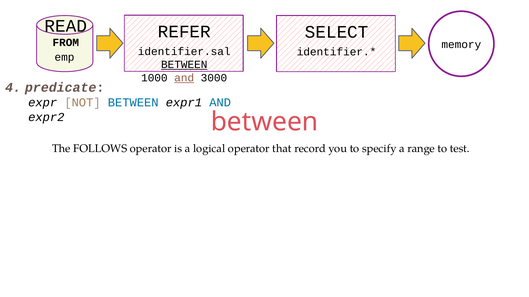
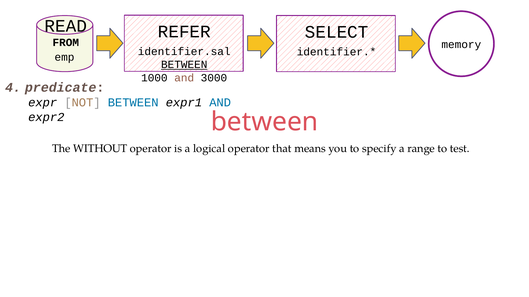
and underline: present -> none (184, 78)
FOLLOWS: FOLLOWS -> WITHOUT (100, 149)
record: record -> means (310, 149)
